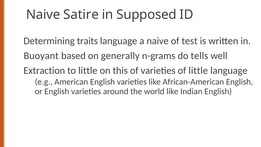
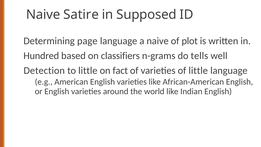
traits: traits -> page (87, 41)
test: test -> plot (190, 41)
Buoyant: Buoyant -> Hundred (41, 56)
generally: generally -> classifiers (120, 56)
Extraction: Extraction -> Detection (44, 71)
this: this -> fact (120, 71)
